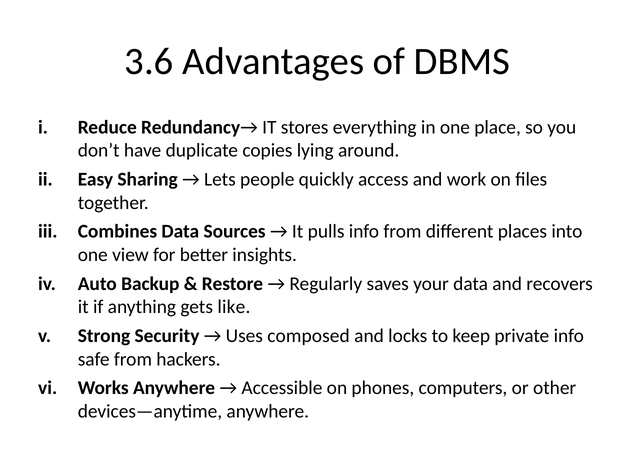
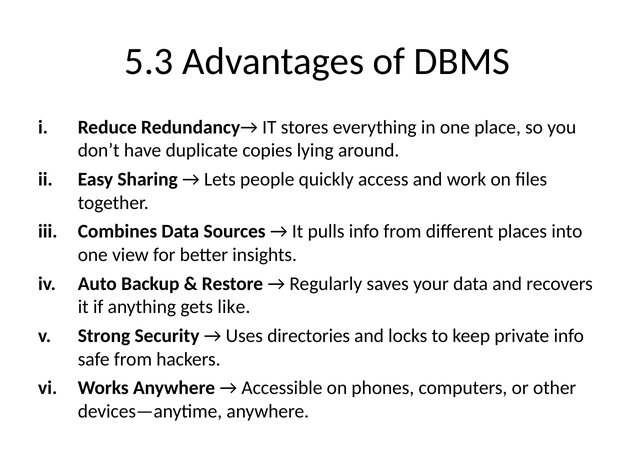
3.6: 3.6 -> 5.3 (149, 61)
composed: composed -> directories (309, 336)
